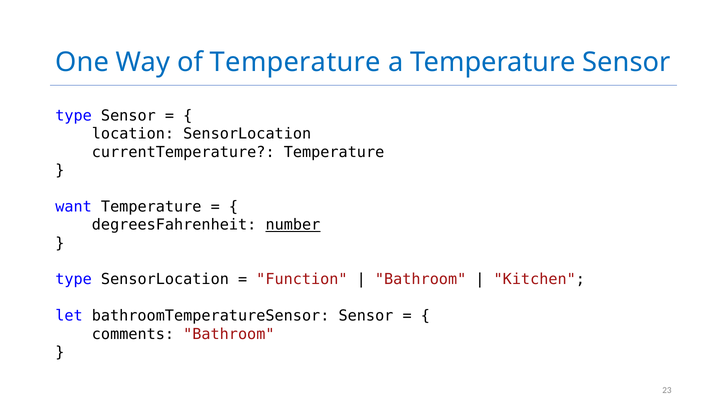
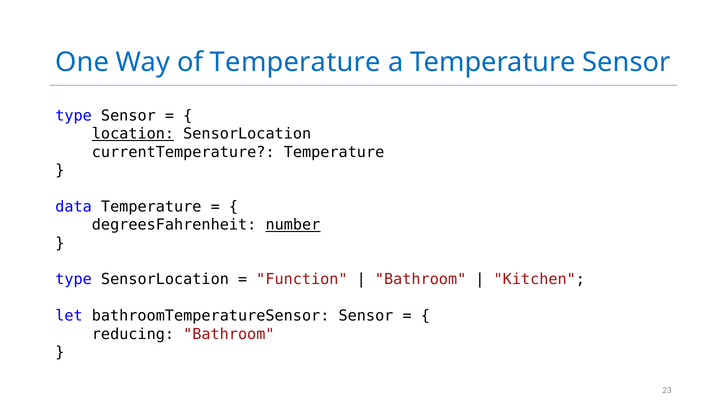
location underline: none -> present (133, 134)
want: want -> data (74, 207)
comments: comments -> reducing (133, 334)
